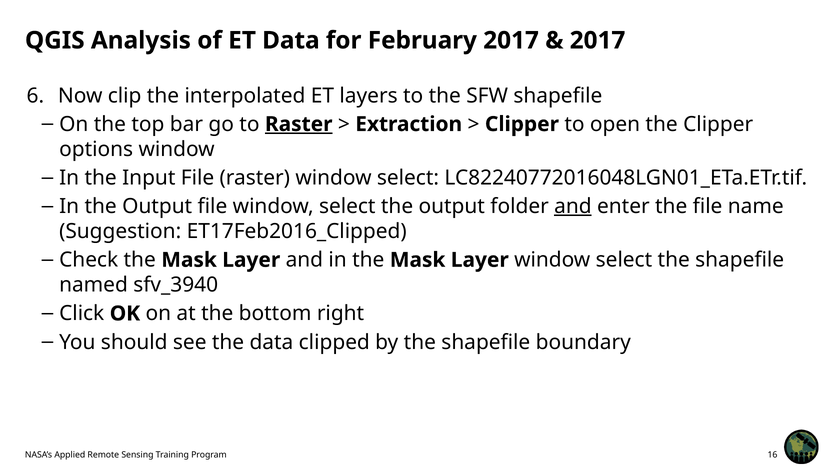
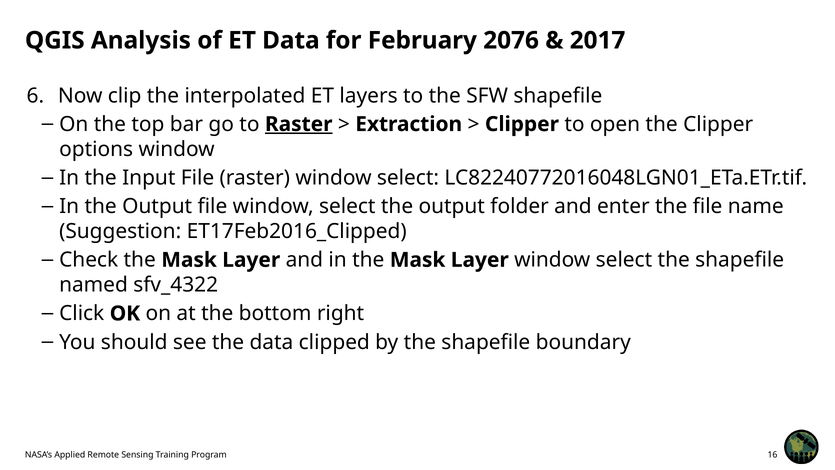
February 2017: 2017 -> 2076 (511, 40)
and underline: present -> none (573, 206)
sfv_3940: sfv_3940 -> sfv_4322 (176, 285)
